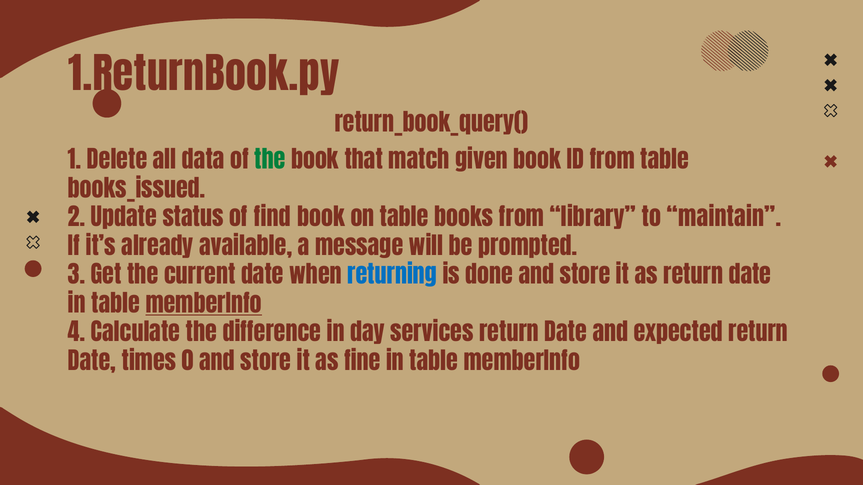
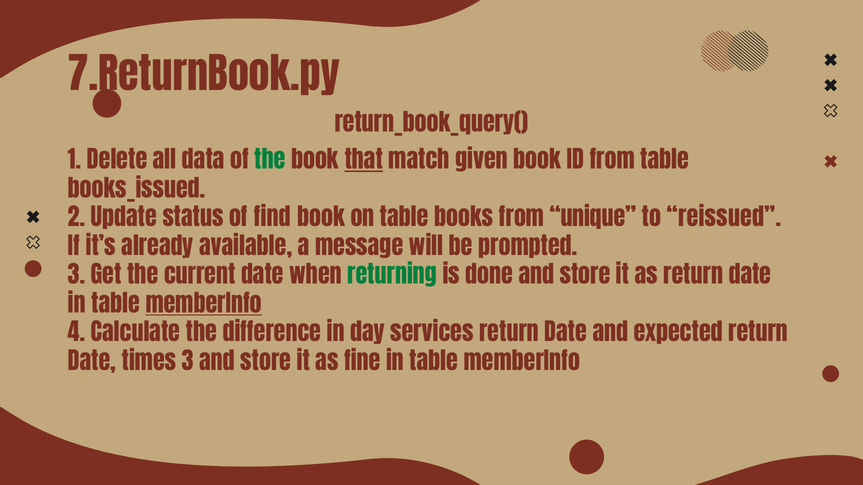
1.ReturnBook.py: 1.ReturnBook.py -> 7.ReturnBook.py (204, 76)
that underline: none -> present (364, 161)
library: library -> unique (593, 219)
maintain: maintain -> reissued (724, 219)
returning colour: blue -> green (392, 276)
times 0: 0 -> 3 (188, 363)
